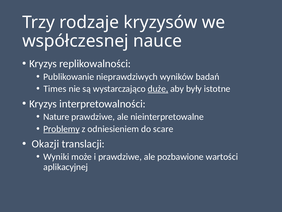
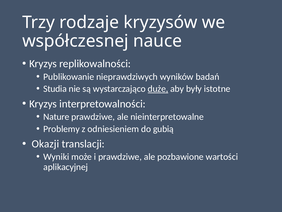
Times: Times -> Studia (55, 89)
Problemy underline: present -> none (62, 129)
scare: scare -> gubią (163, 129)
